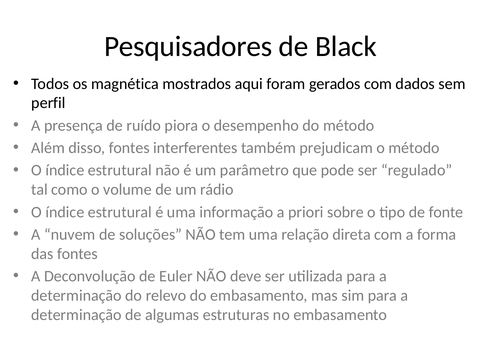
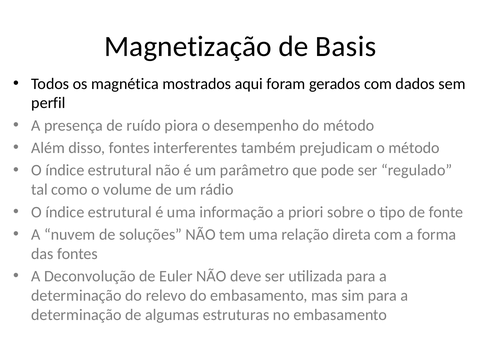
Pesquisadores: Pesquisadores -> Magnetização (188, 47)
Black: Black -> Basis (346, 47)
